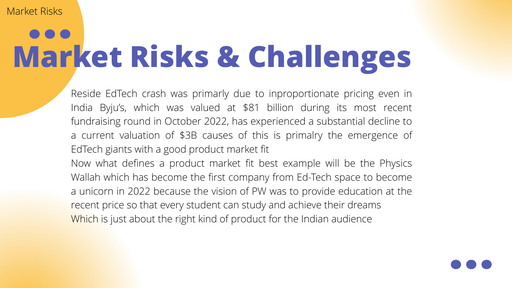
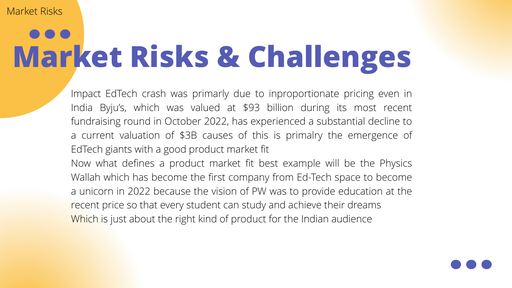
Reside: Reside -> Impact (86, 94)
$81: $81 -> $93 (251, 108)
